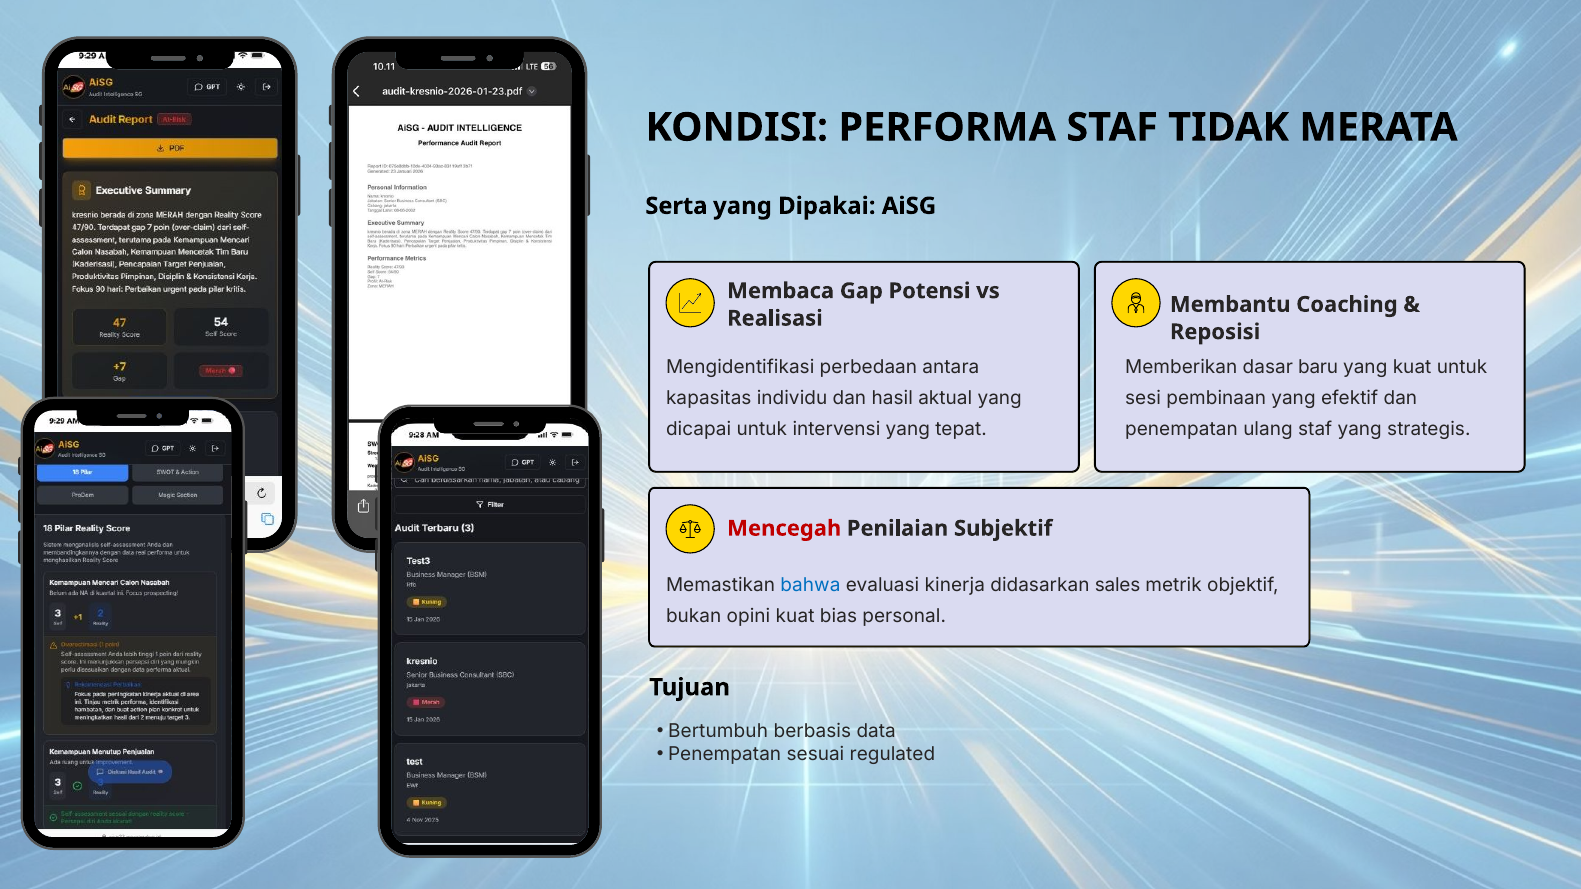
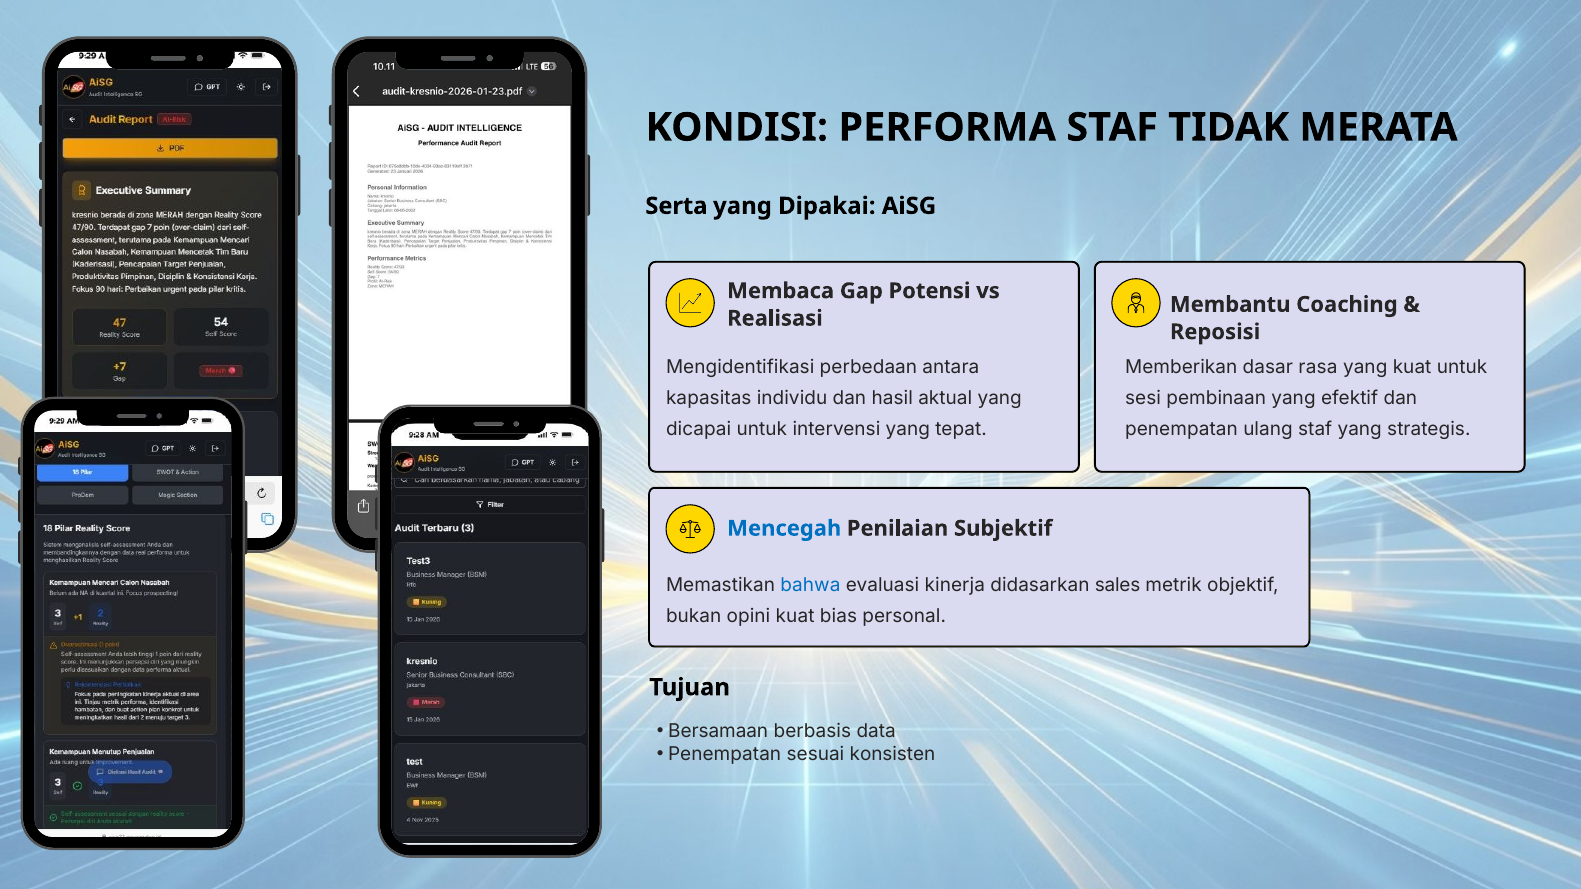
baru: baru -> rasa (1318, 368)
Mencegah colour: red -> blue (784, 529)
Bertumbuh: Bertumbuh -> Bersamaan (718, 731)
regulated: regulated -> konsisten (892, 754)
